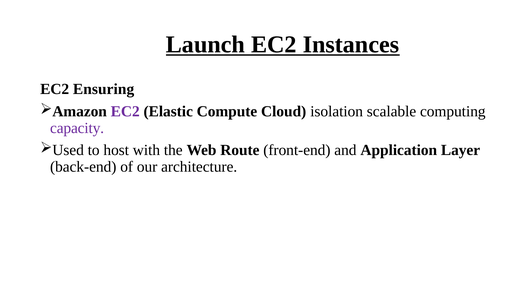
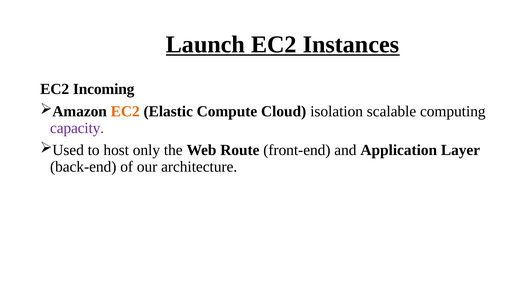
Ensuring: Ensuring -> Incoming (104, 89)
EC2 colour: purple -> orange (125, 111)
with: with -> only (146, 150)
